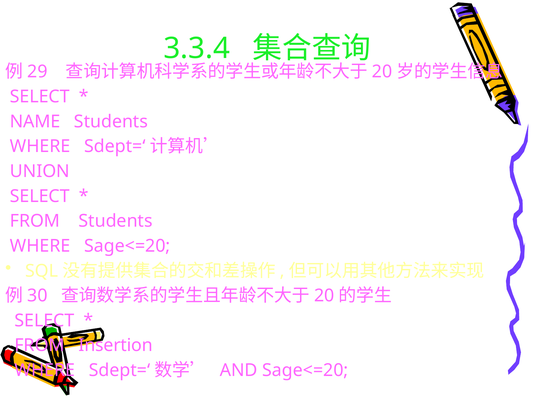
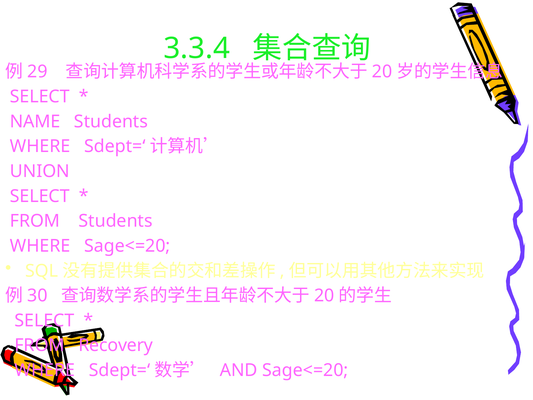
Insertion: Insertion -> Recovery (116, 345)
